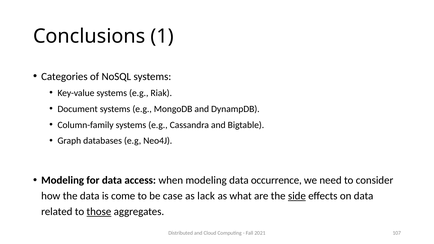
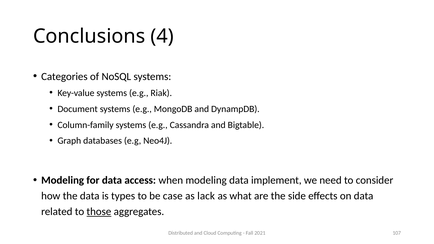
1: 1 -> 4 (162, 36)
occurrence: occurrence -> implement (276, 180)
come: come -> types (123, 196)
side underline: present -> none (297, 196)
